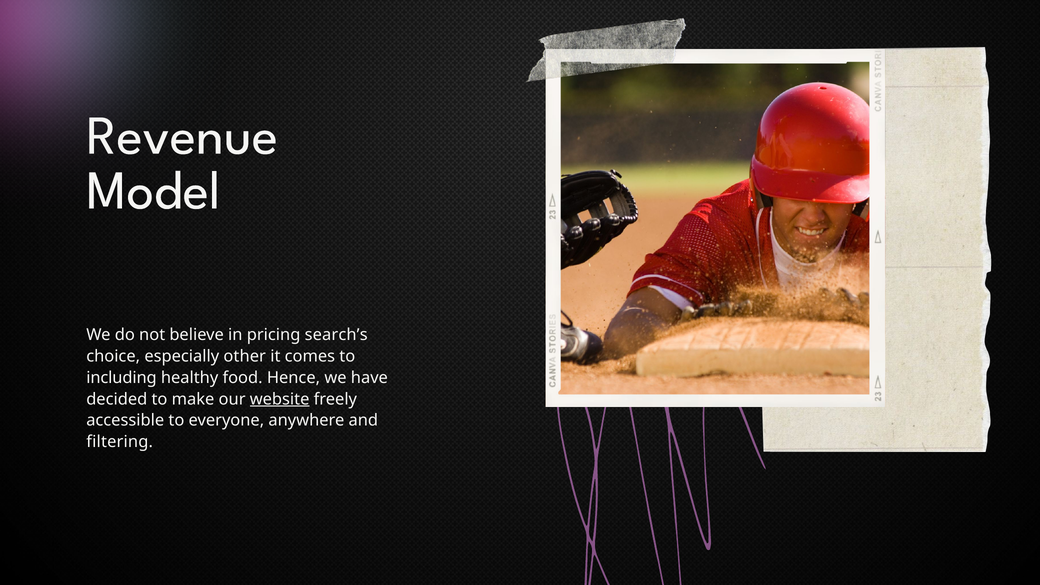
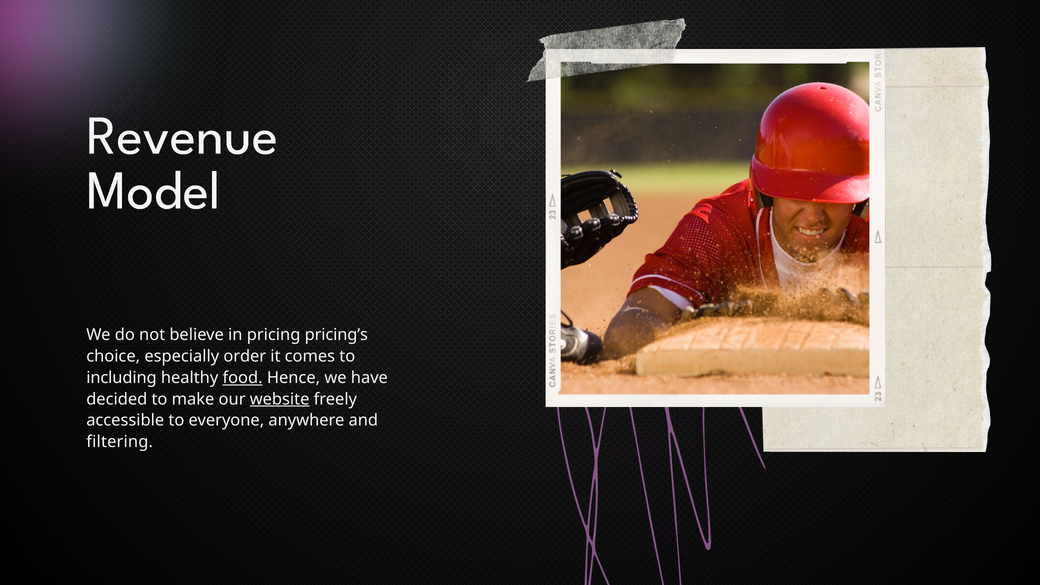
search’s: search’s -> pricing’s (336, 335)
other: other -> order (245, 356)
food underline: none -> present (243, 378)
